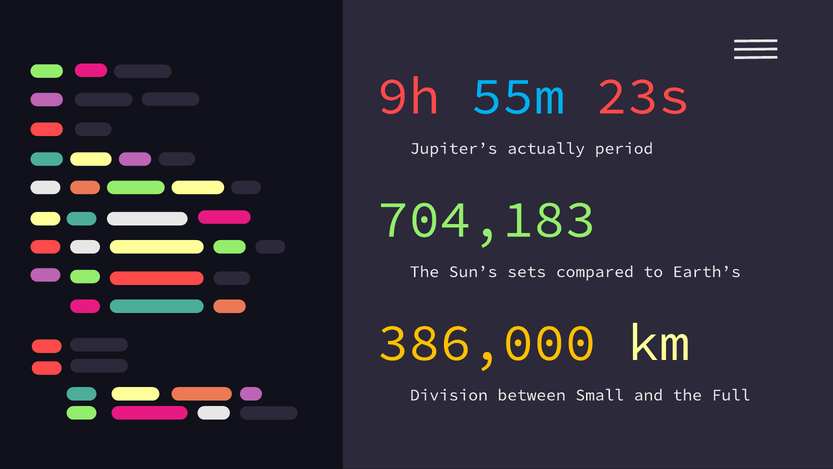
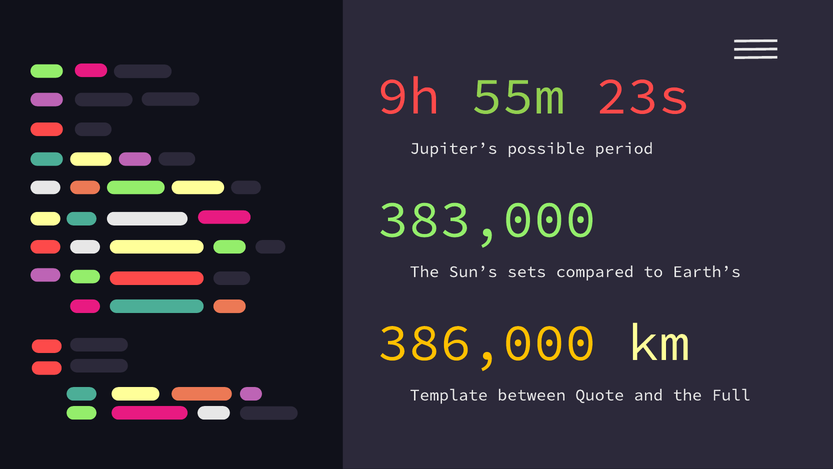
55m colour: light blue -> light green (518, 96)
actually: actually -> possible (546, 148)
704,183: 704,183 -> 383,000 (487, 219)
Division: Division -> Template (449, 395)
Small: Small -> Quote (600, 395)
